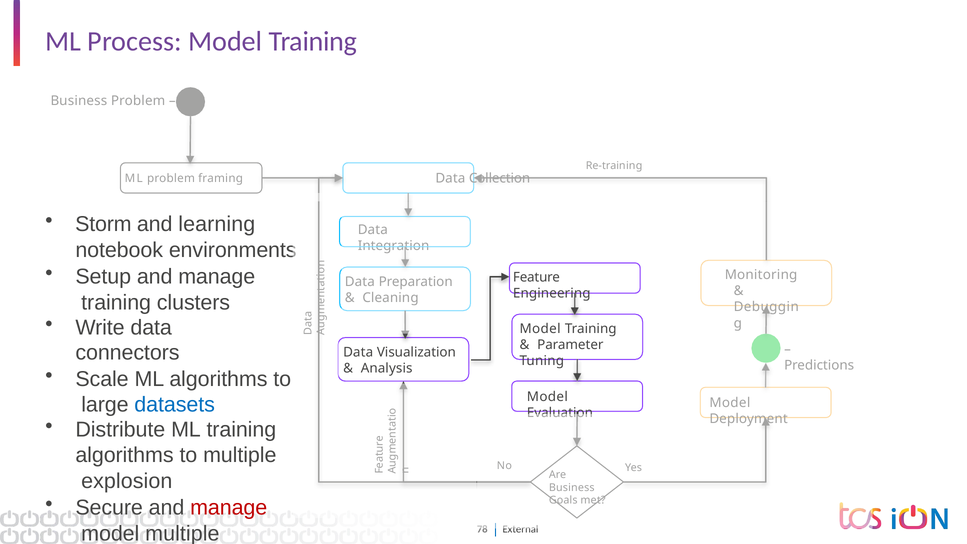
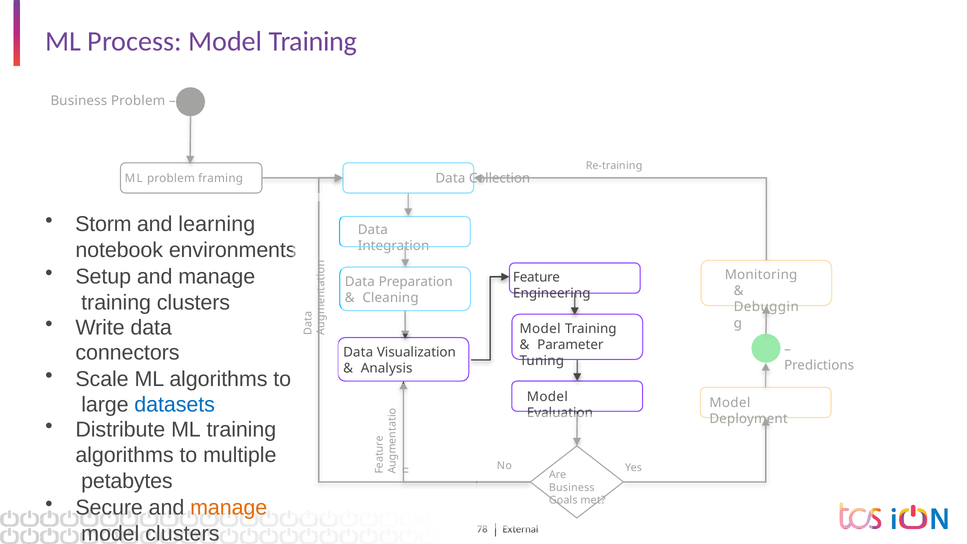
explosion: explosion -> petabytes (127, 481)
manage colour: red -> orange (229, 508)
model multiple: multiple -> clusters (182, 533)
